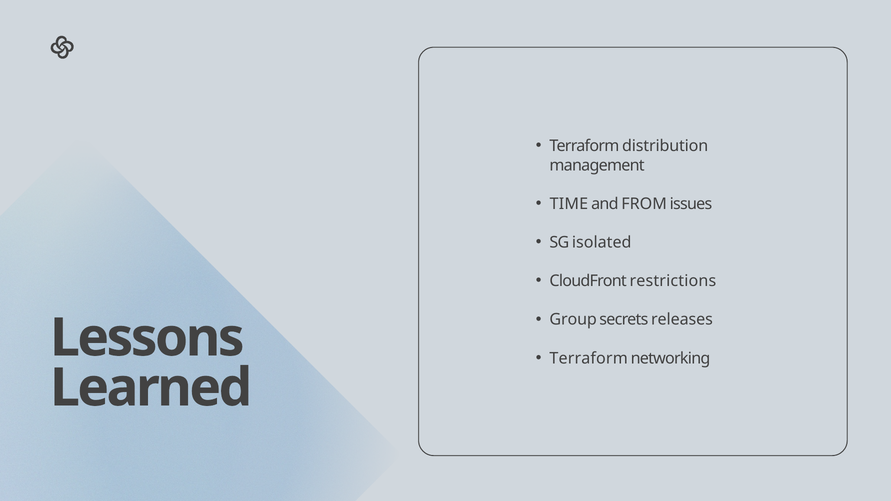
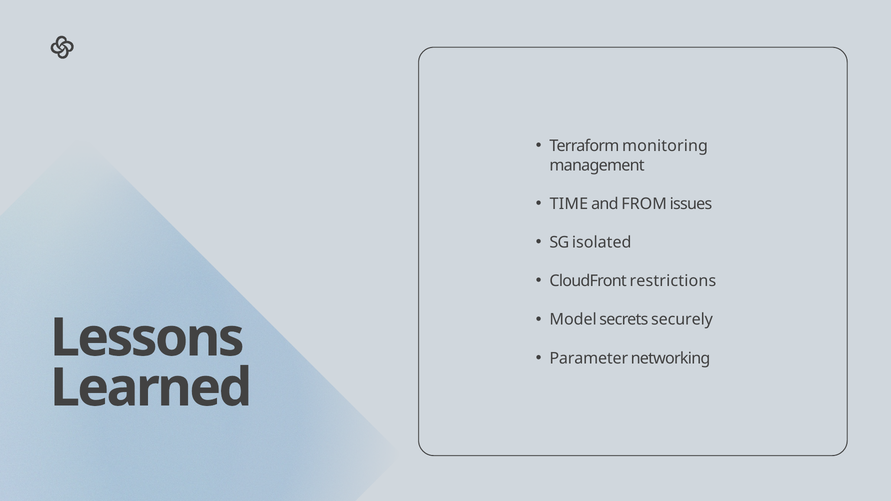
distribution: distribution -> monitoring (665, 146)
Group: Group -> Model (573, 320)
releases: releases -> securely (682, 320)
Terraform: Terraform -> Parameter (589, 358)
